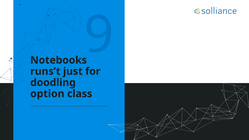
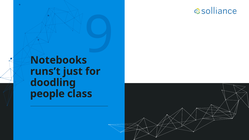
option: option -> people (47, 94)
